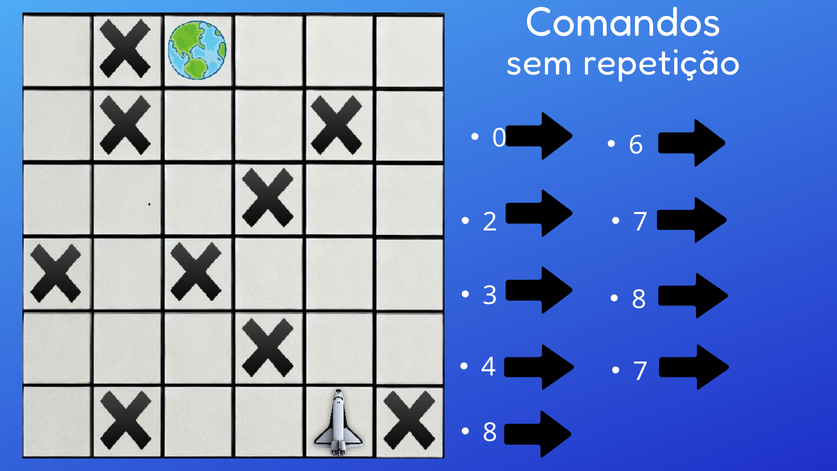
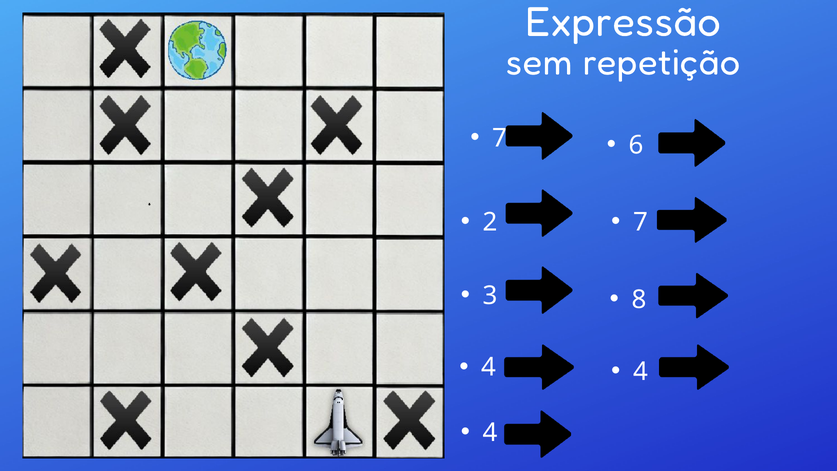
Comandos: Comandos -> Expressão (623, 22)
0: 0 -> 7 (500, 138)
7: 7 -> 4 (641, 372)
8: 8 -> 4 (490, 432)
